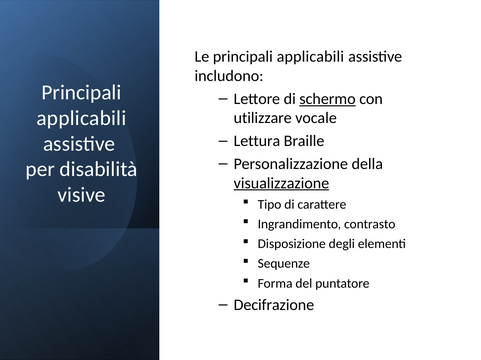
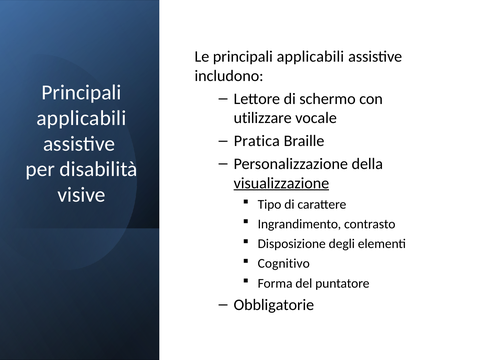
schermo underline: present -> none (328, 99)
Lettura: Lettura -> Pratica (257, 141)
Sequenze: Sequenze -> Cognitivo (284, 264)
Decifrazione: Decifrazione -> Obbligatorie (274, 306)
